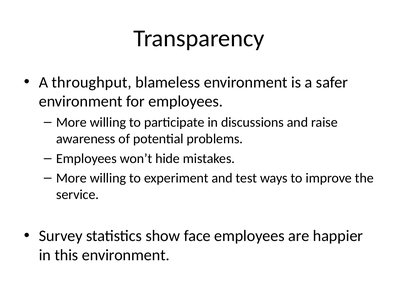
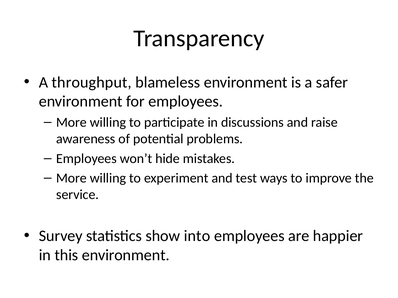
face: face -> into (197, 236)
